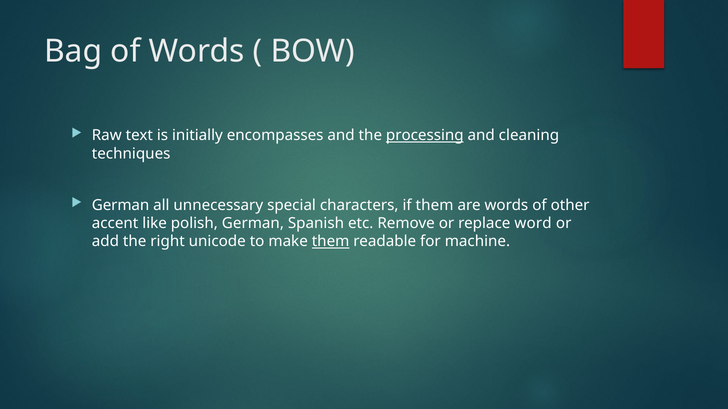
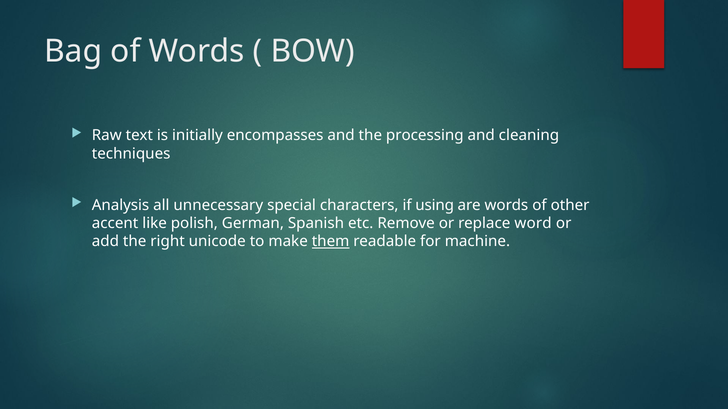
processing underline: present -> none (425, 135)
German: German -> Analysis (121, 205)
if them: them -> using (435, 205)
